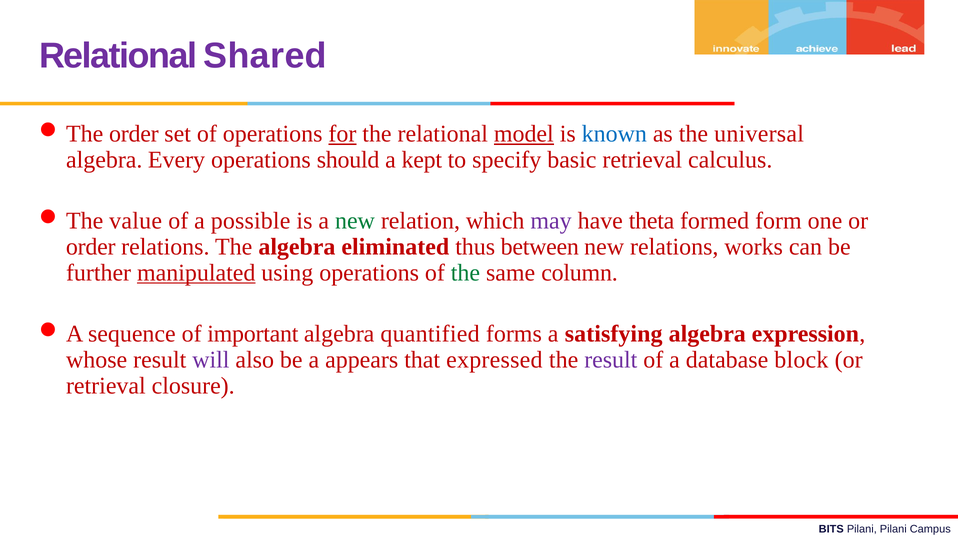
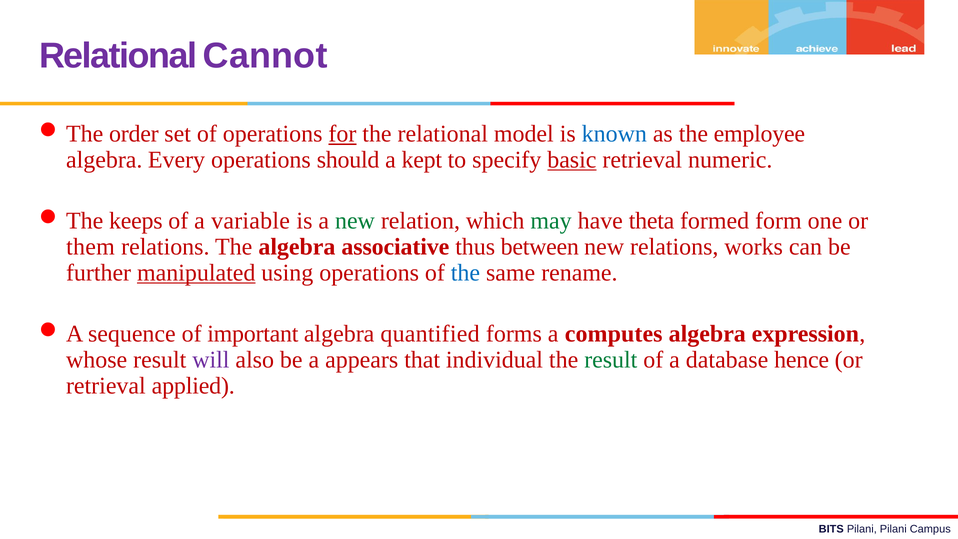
Shared: Shared -> Cannot (265, 56)
model underline: present -> none (524, 134)
universal: universal -> employee (759, 134)
basic underline: none -> present (572, 160)
calculus: calculus -> numeric (730, 160)
value: value -> keeps (136, 221)
possible: possible -> variable (251, 221)
may colour: purple -> green (551, 221)
order: order -> them (91, 247)
eliminated: eliminated -> associative (395, 247)
the colour: green -> blue (465, 273)
column: column -> rename (579, 273)
satisfying: satisfying -> computes (614, 334)
expressed: expressed -> individual (494, 360)
result colour: purple -> green (611, 360)
block: block -> hence (802, 360)
closure: closure -> applied (193, 386)
